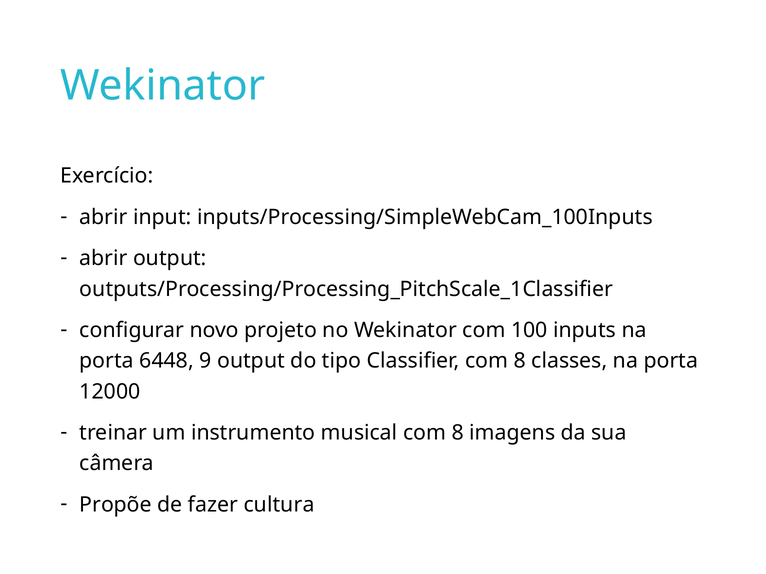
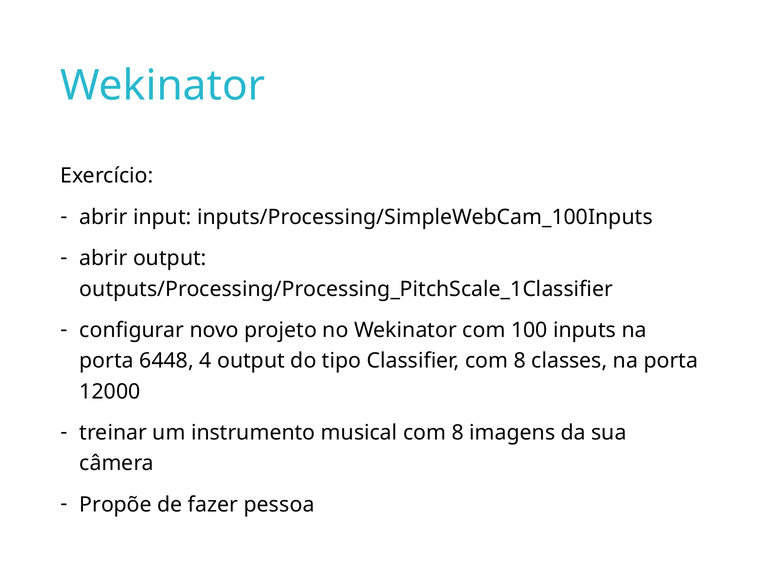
9: 9 -> 4 (206, 361)
cultura: cultura -> pessoa (279, 505)
